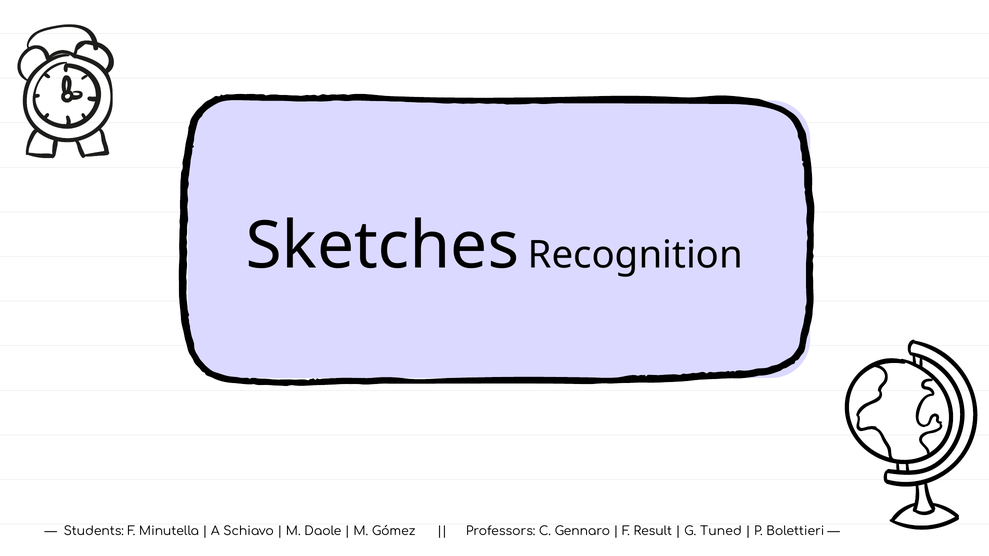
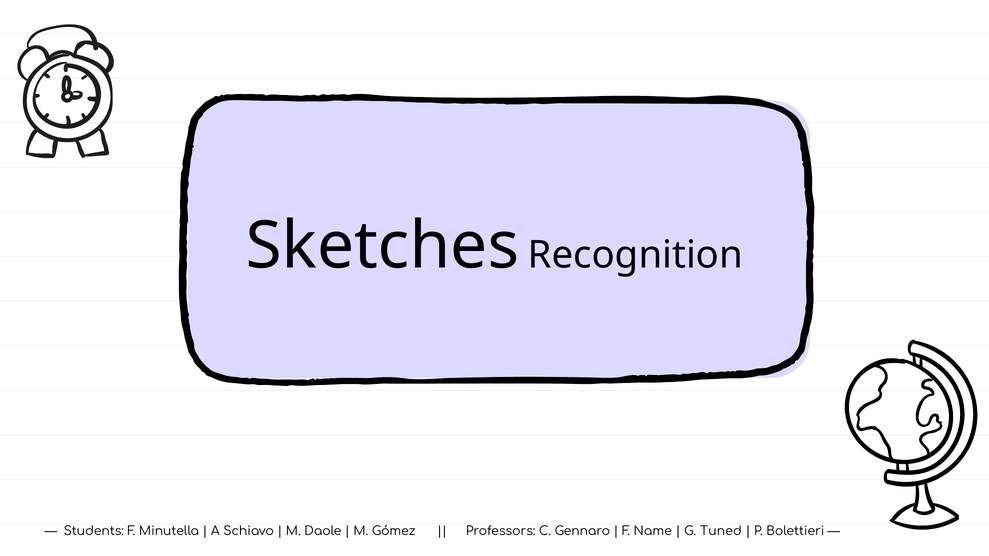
Result: Result -> Name (653, 531)
